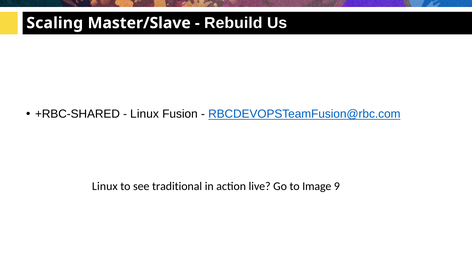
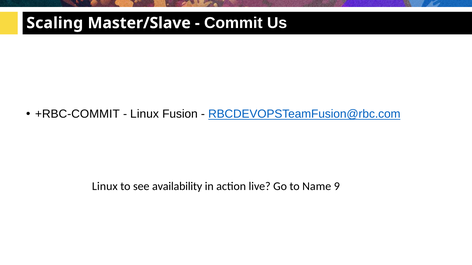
Rebuild: Rebuild -> Commit (233, 23)
+RBC-SHARED: +RBC-SHARED -> +RBC-COMMIT (77, 114)
traditional: traditional -> availability (177, 187)
Image: Image -> Name (317, 187)
